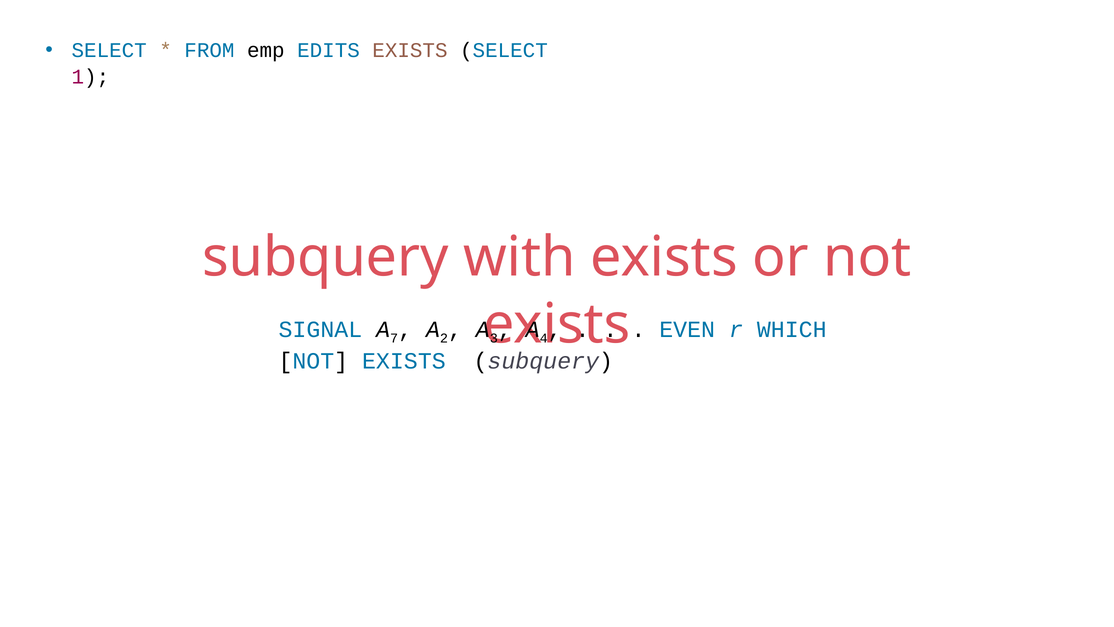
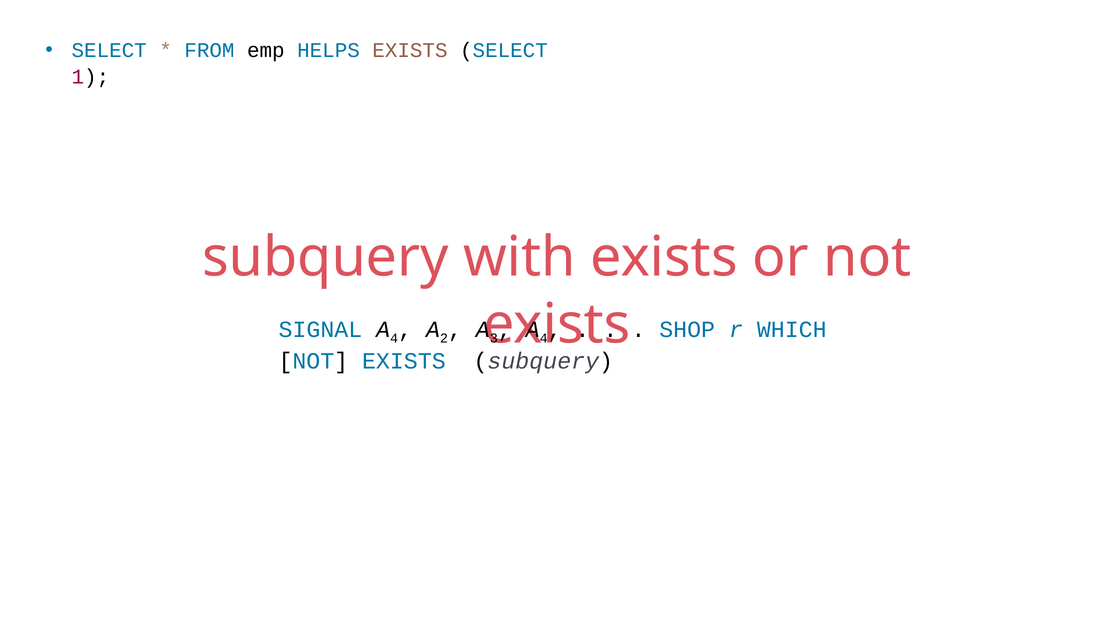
EDITS: EDITS -> HELPS (328, 50)
7: 7 -> 4 (394, 338)
EVEN: EVEN -> SHOP (687, 329)
